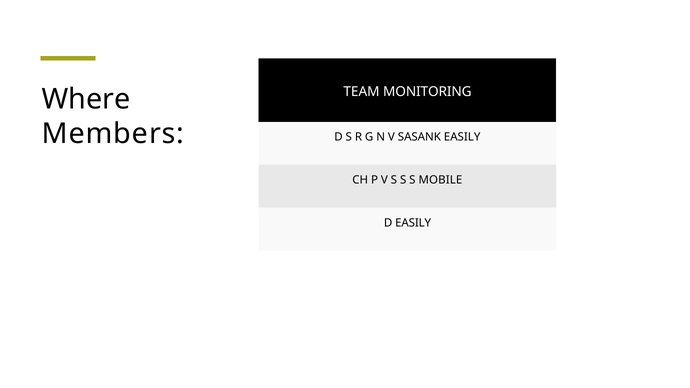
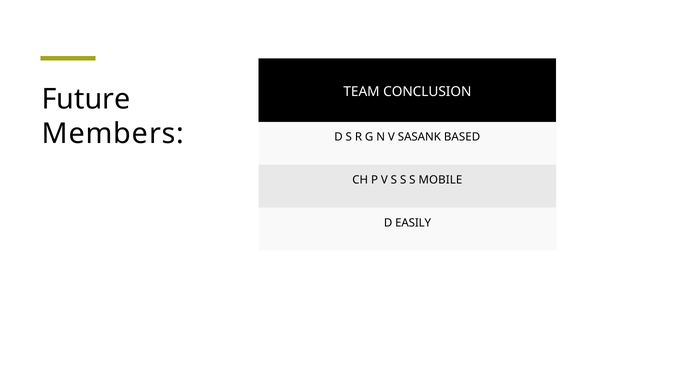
MONITORING: MONITORING -> CONCLUSION (427, 92)
Where: Where -> Future (86, 99)
SASANK EASILY: EASILY -> BASED (462, 137)
